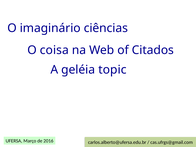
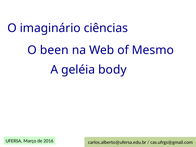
coisa: coisa -> been (54, 50)
Citados: Citados -> Mesmo (153, 50)
topic: topic -> body (112, 70)
